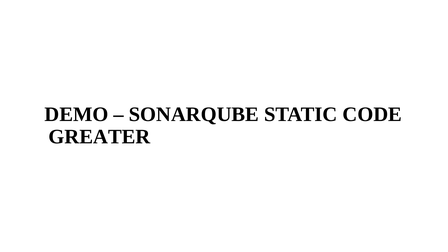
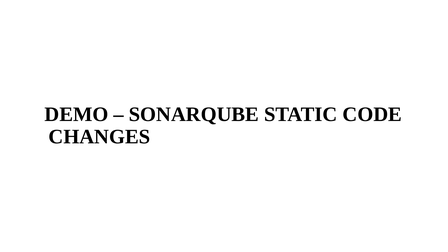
GREATER: GREATER -> CHANGES (99, 137)
